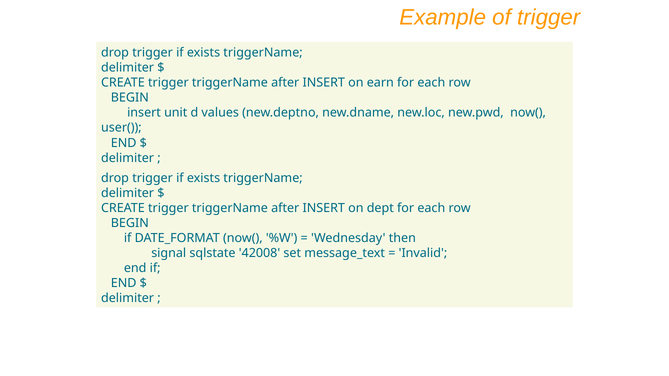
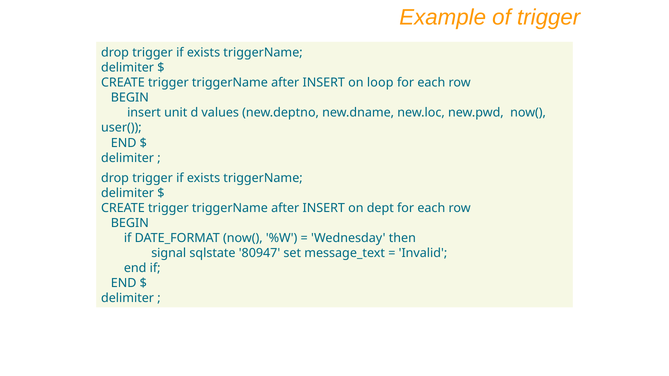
earn: earn -> loop (380, 83)
42008: 42008 -> 80947 (260, 253)
